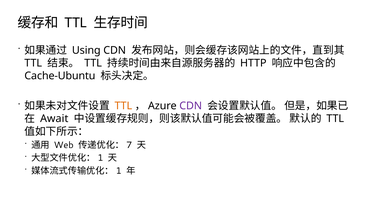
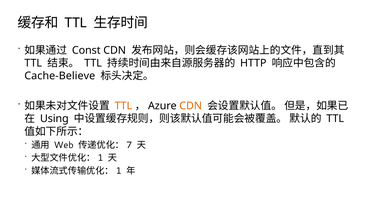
Using: Using -> Const (86, 50)
Cache-Ubuntu: Cache-Ubuntu -> Cache-Believe (60, 76)
CDN colour: purple -> orange (191, 106)
Await: Await -> Using (54, 119)
